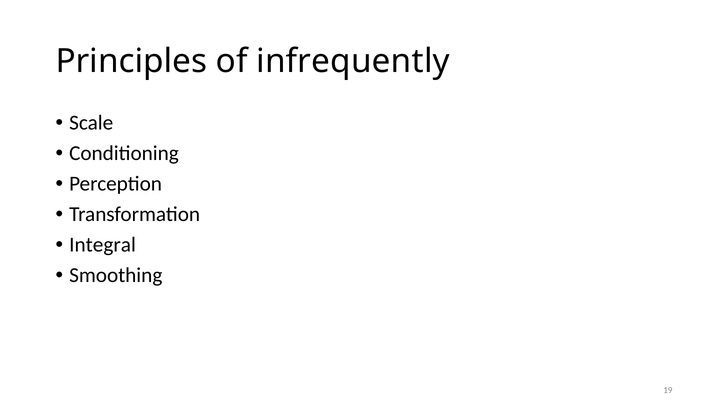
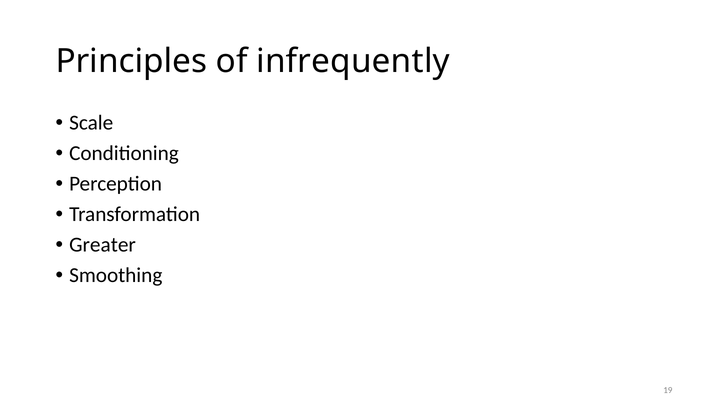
Integral: Integral -> Greater (103, 245)
